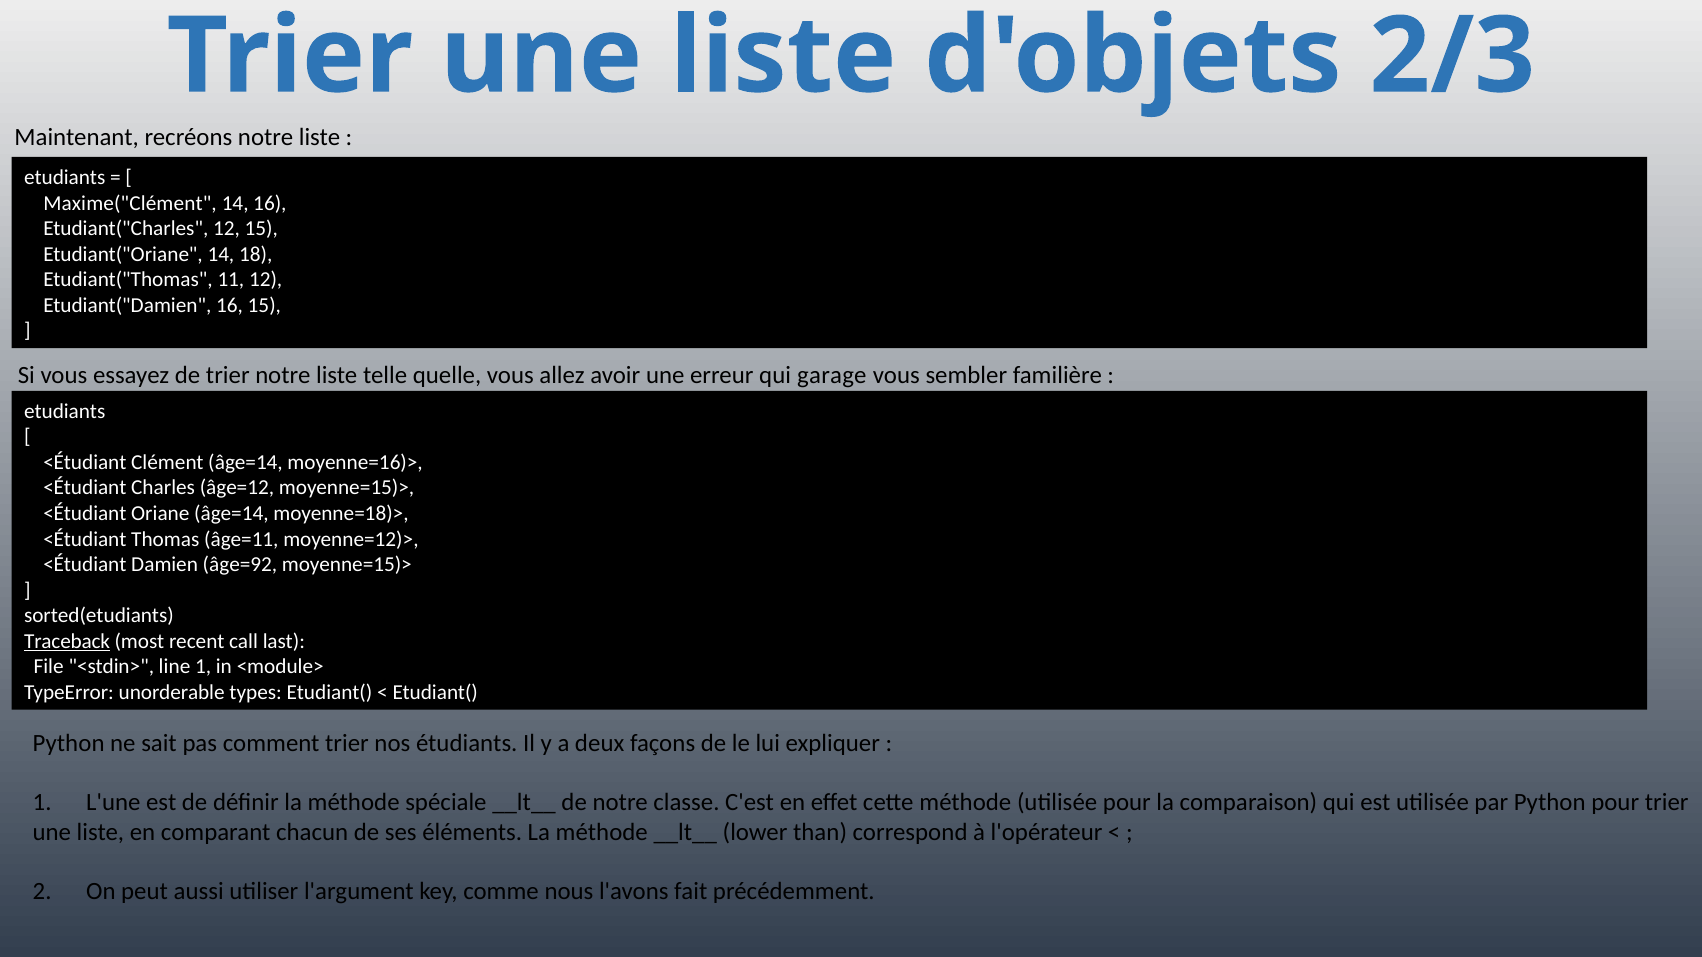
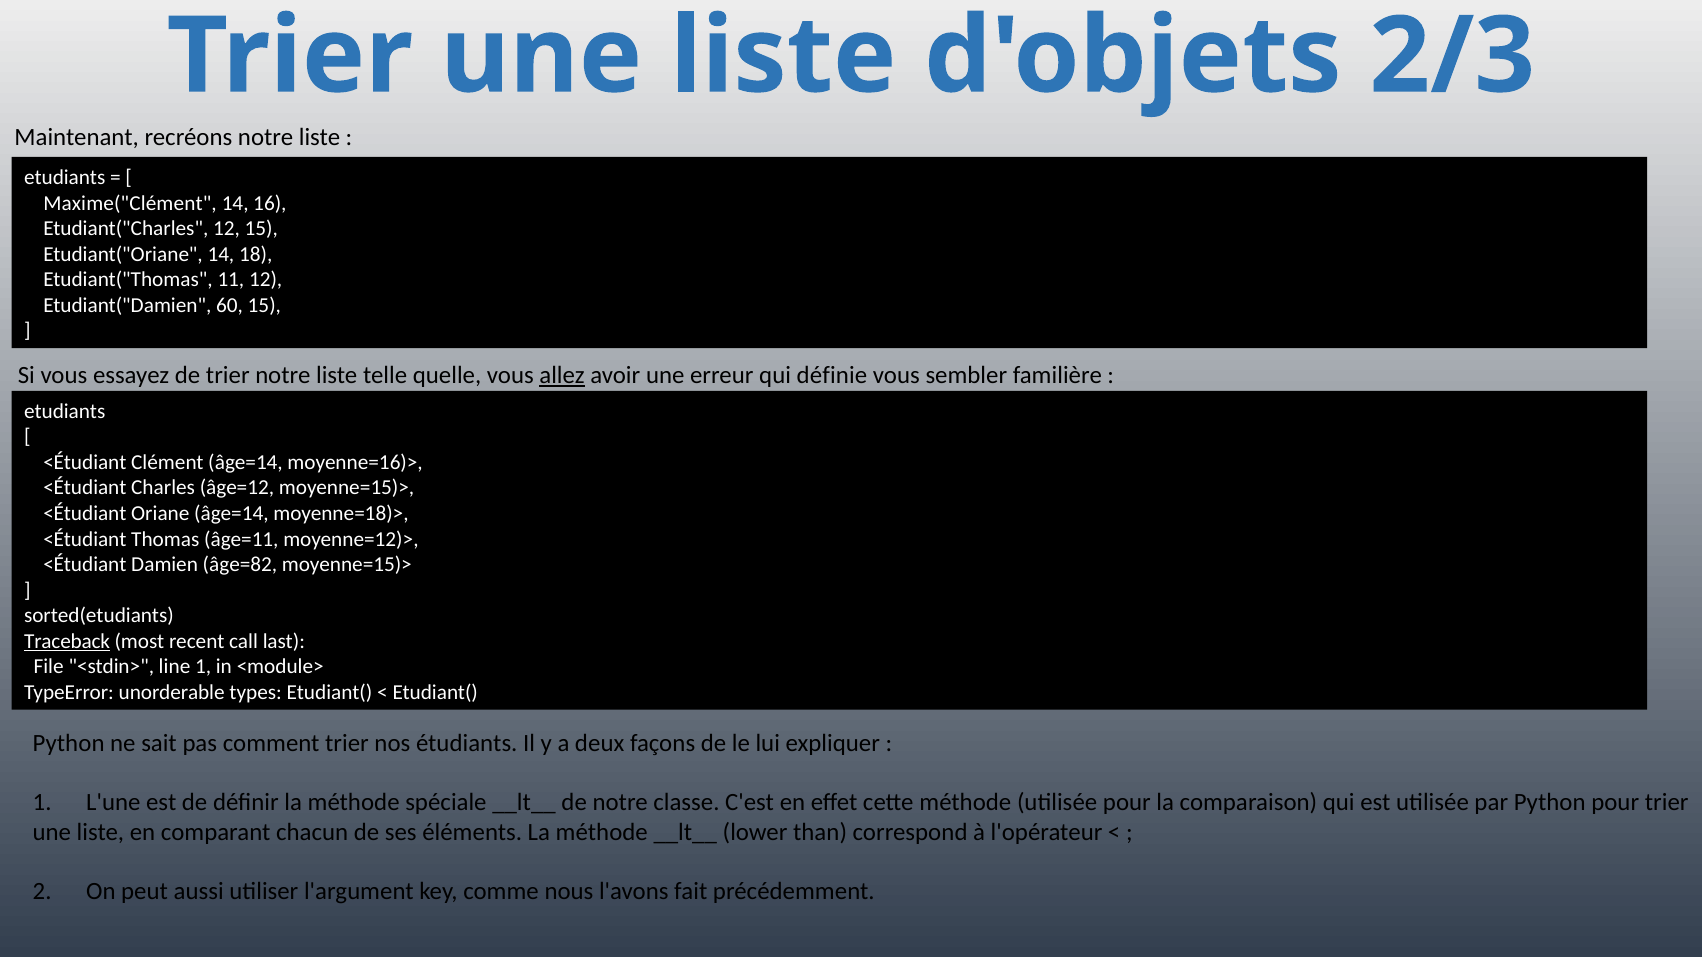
Etudiant("Damien 16: 16 -> 60 (229, 305)
allez underline: none -> present (562, 375)
garage: garage -> définie (832, 375)
âge=92: âge=92 -> âge=82 (240, 565)
